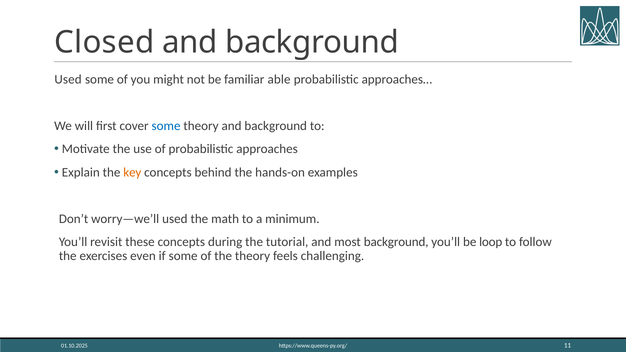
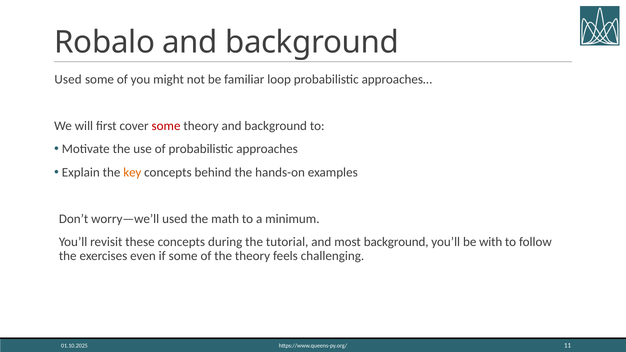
Closed: Closed -> Robalo (105, 42)
able: able -> loop (279, 80)
some colour: blue -> red (166, 126)
loop: loop -> with (491, 242)
